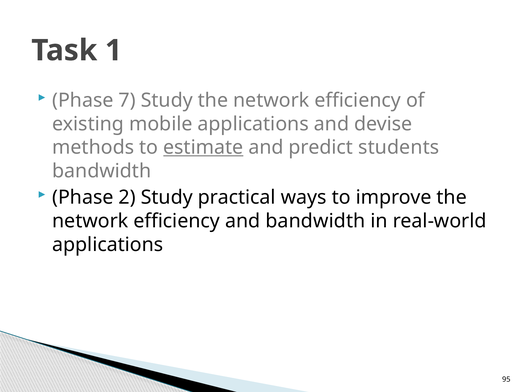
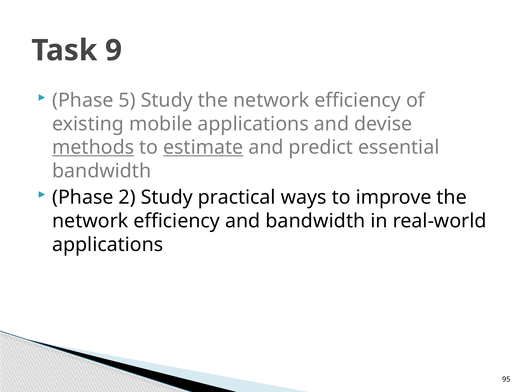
1: 1 -> 9 (114, 50)
7: 7 -> 5 (127, 100)
methods underline: none -> present (93, 148)
students: students -> essential (399, 148)
